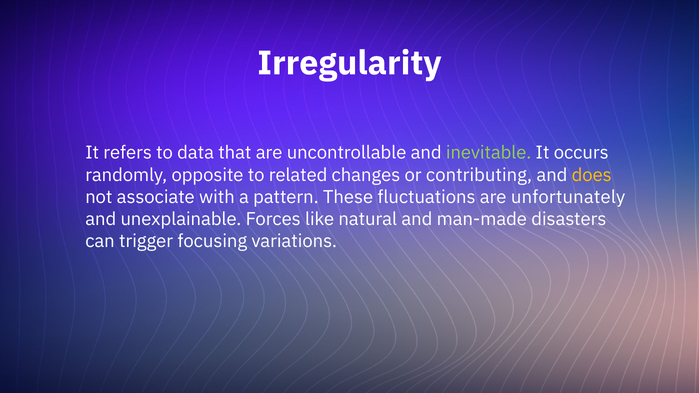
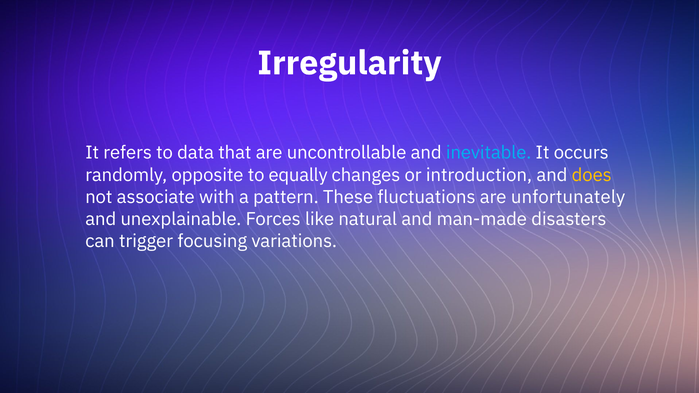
inevitable colour: light green -> light blue (489, 153)
related: related -> equally (298, 175)
contributing: contributing -> introduction (479, 175)
